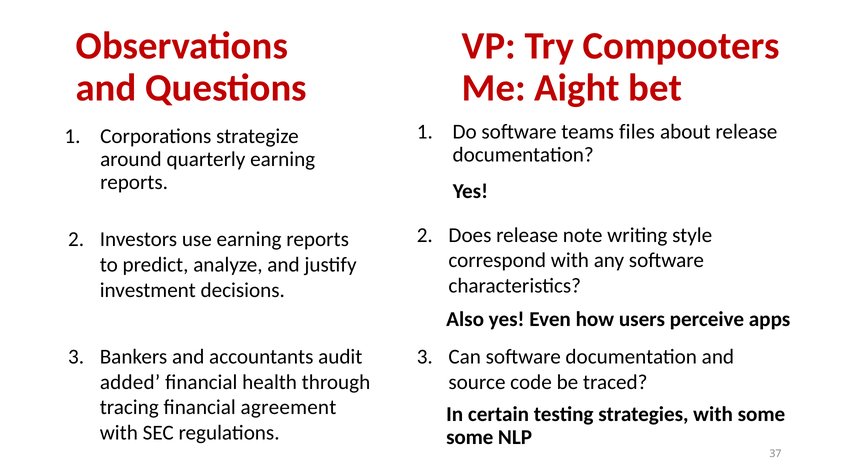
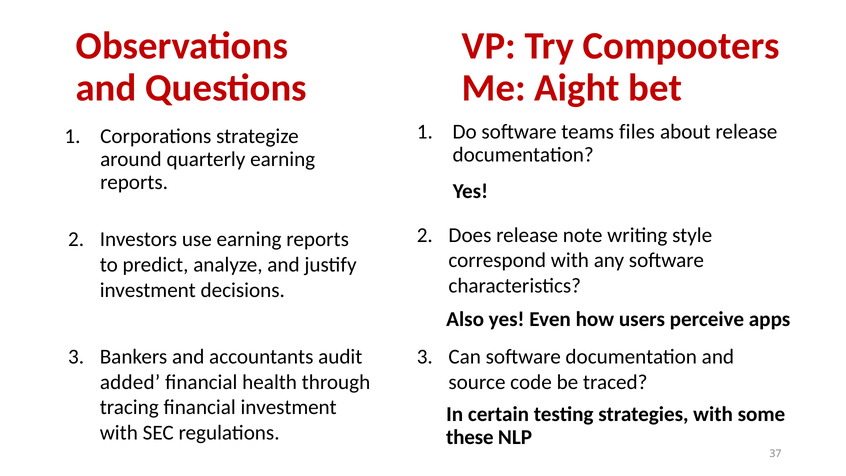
financial agreement: agreement -> investment (289, 407)
some: some -> these (470, 437)
